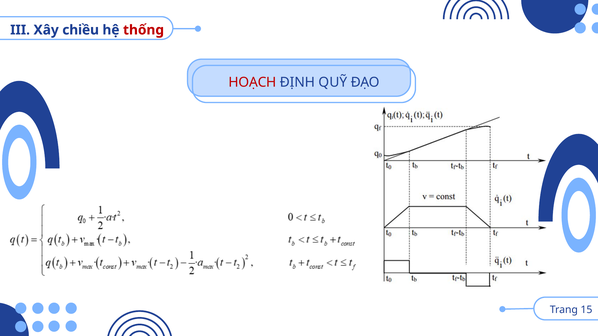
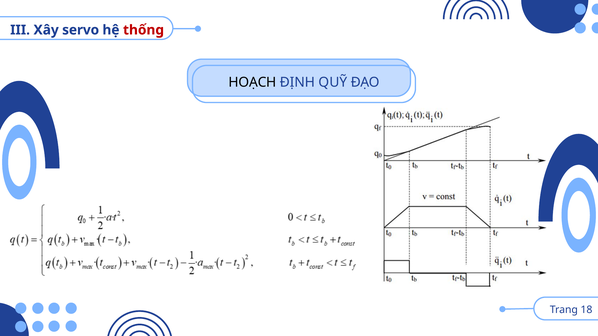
chiều: chiều -> servo (81, 30)
HOẠCH colour: red -> black (252, 83)
15: 15 -> 18 (586, 310)
